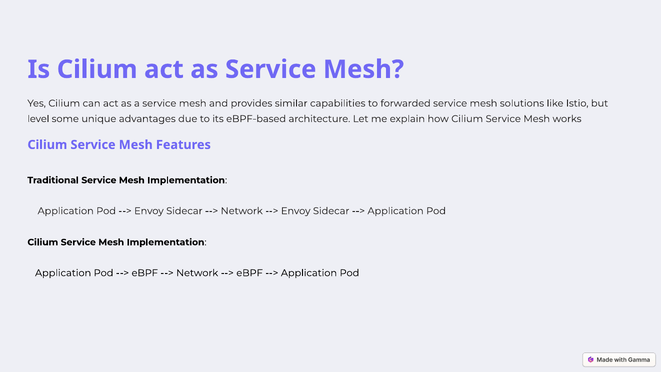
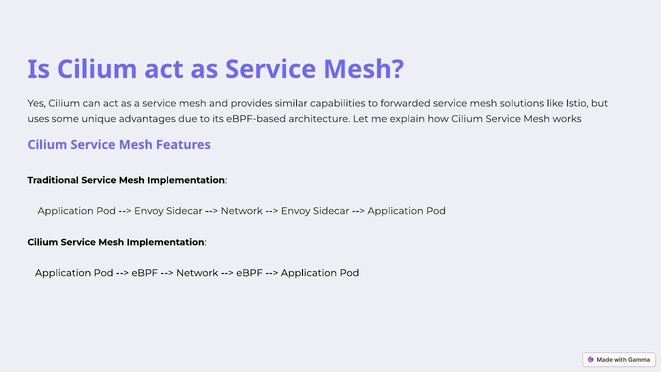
level: level -> uses (38, 119)
